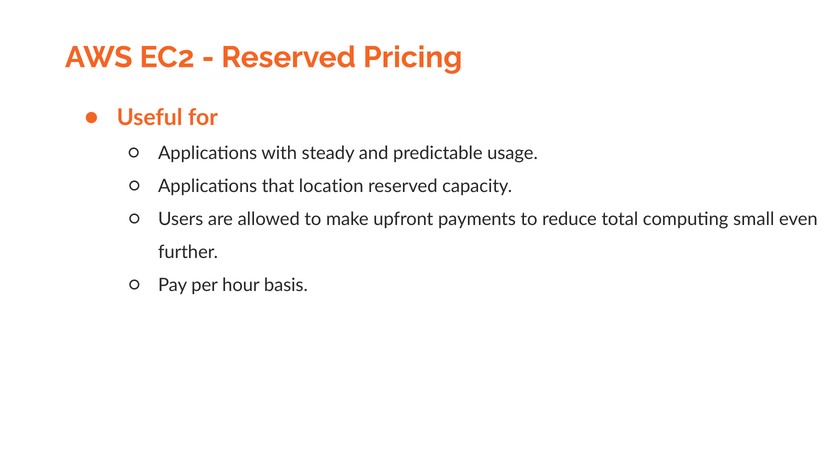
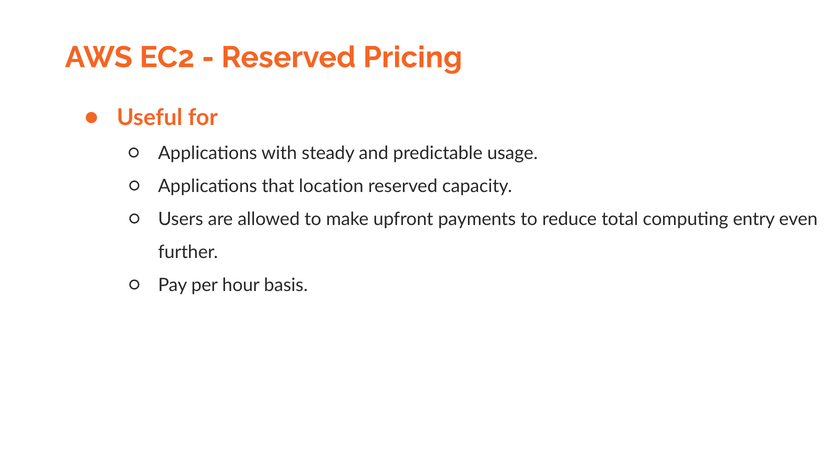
small: small -> entry (754, 219)
